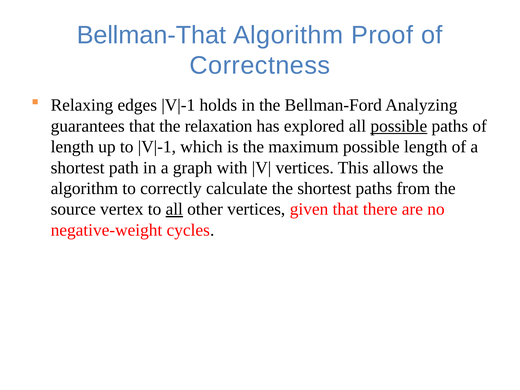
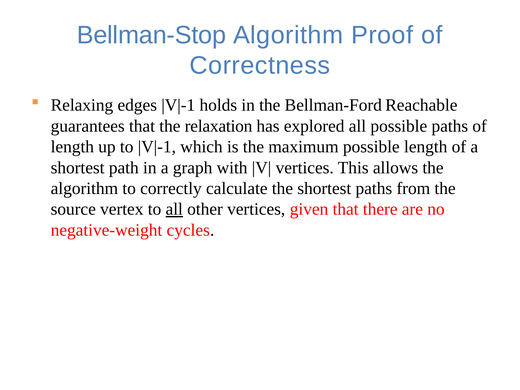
Bellman-That: Bellman-That -> Bellman-Stop (151, 35)
Analyzing: Analyzing -> Reachable (421, 105)
possible underline: present -> none (399, 126)
